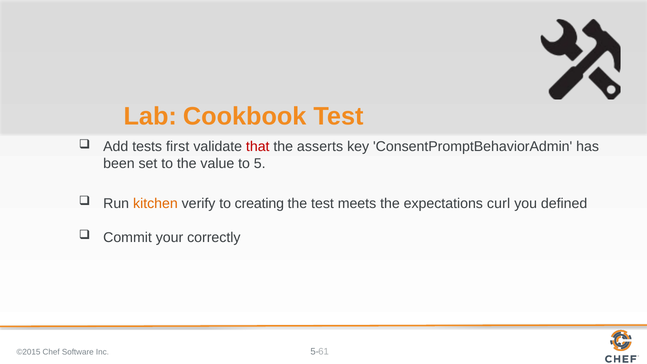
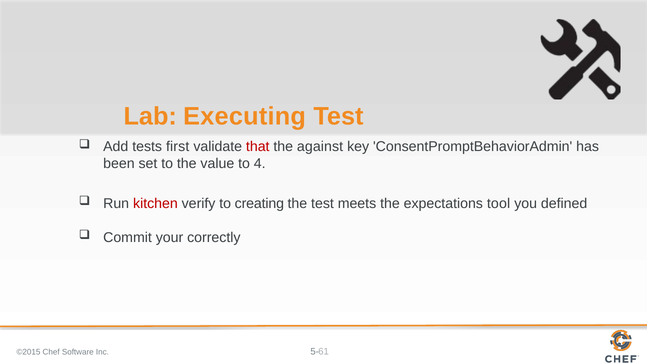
Cookbook: Cookbook -> Executing (245, 116)
asserts: asserts -> against (320, 147)
5: 5 -> 4 (260, 164)
kitchen colour: orange -> red (155, 203)
curl: curl -> tool (499, 203)
